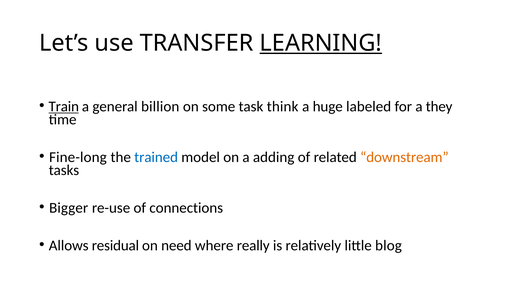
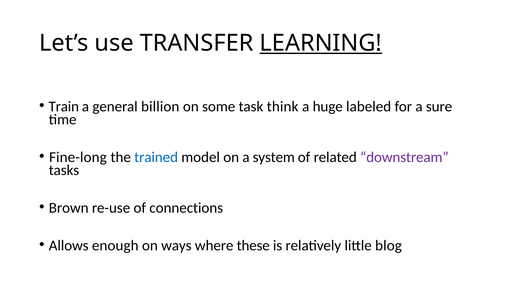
Train underline: present -> none (64, 107)
they: they -> sure (439, 107)
adding: adding -> system (274, 157)
downstream colour: orange -> purple (404, 157)
Bigger: Bigger -> Brown (69, 208)
residual: residual -> enough (115, 246)
need: need -> ways (176, 246)
really: really -> these (253, 246)
